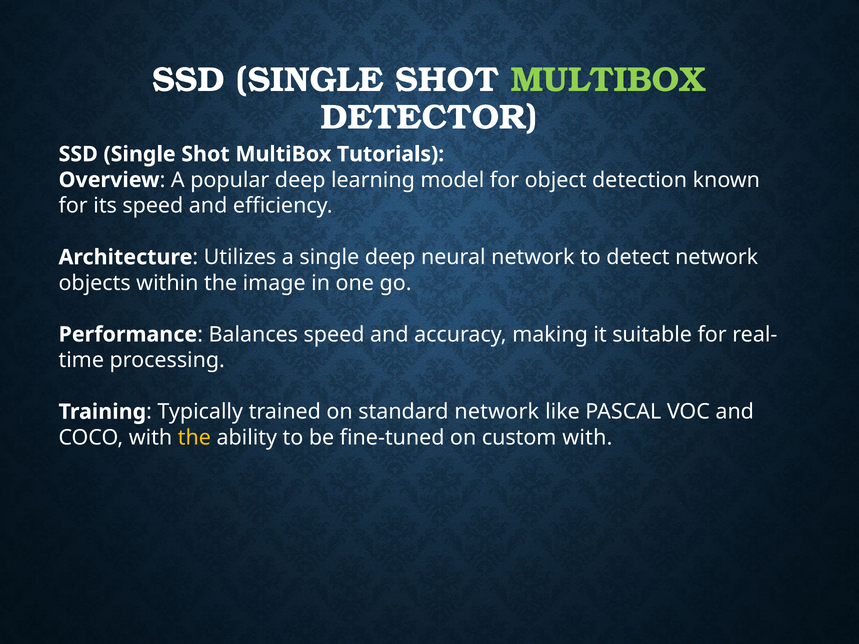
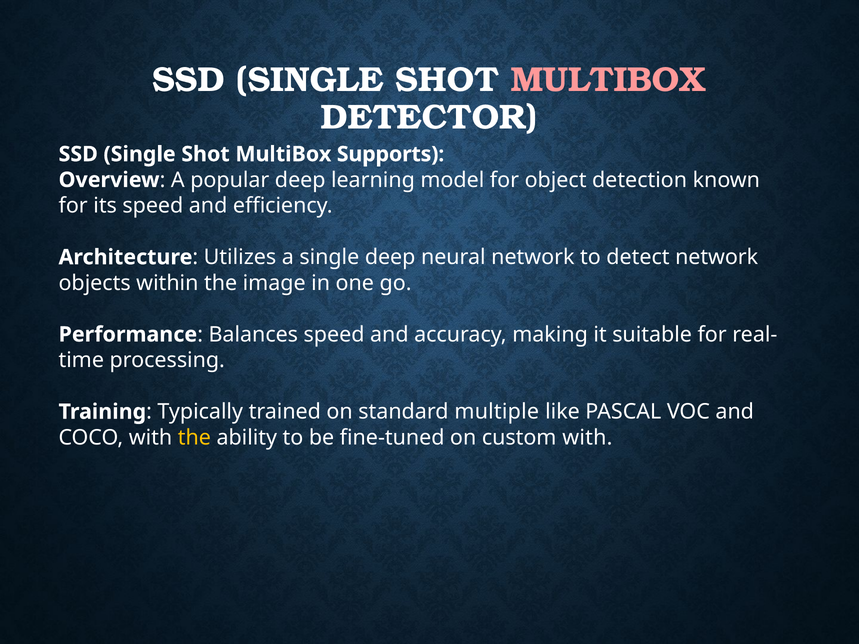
MULTIBOX colour: light green -> pink (608, 80)
Tutorials: Tutorials -> Supports (391, 154)
standard network: network -> multiple (497, 412)
